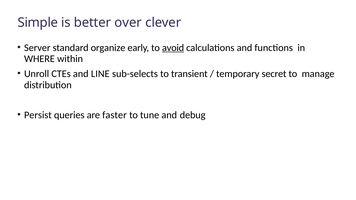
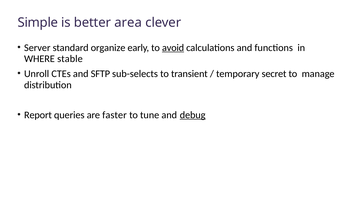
over: over -> area (128, 23)
within: within -> stable (70, 59)
LINE: LINE -> SFTP (100, 74)
Persist: Persist -> Report (38, 115)
debug underline: none -> present (193, 115)
